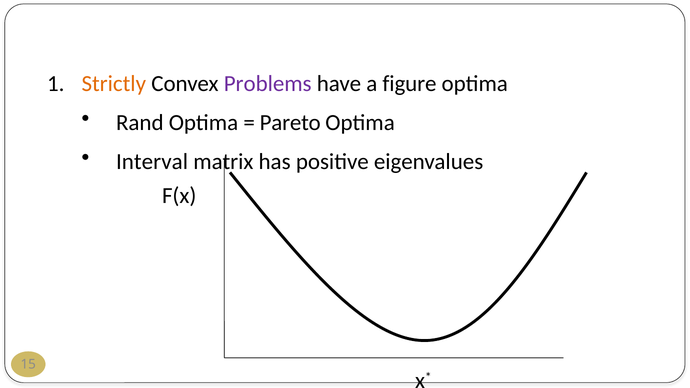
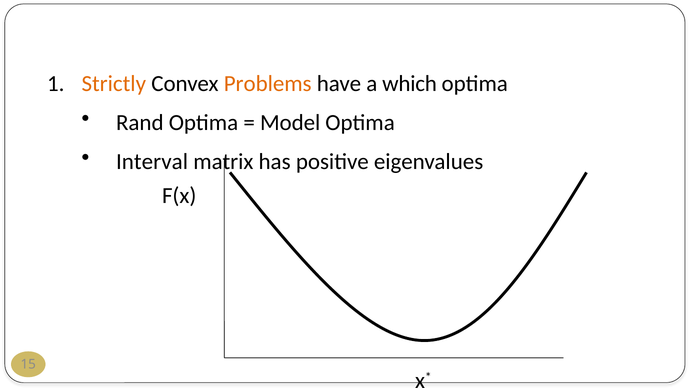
Problems colour: purple -> orange (268, 83)
figure: figure -> which (410, 83)
Pareto: Pareto -> Model (290, 123)
